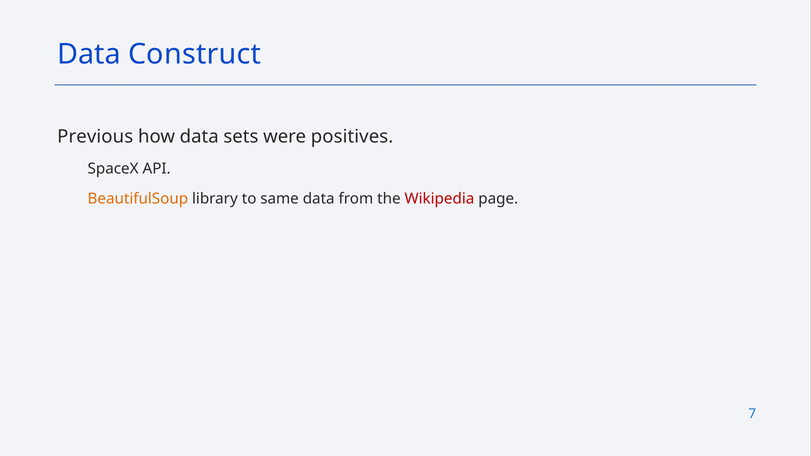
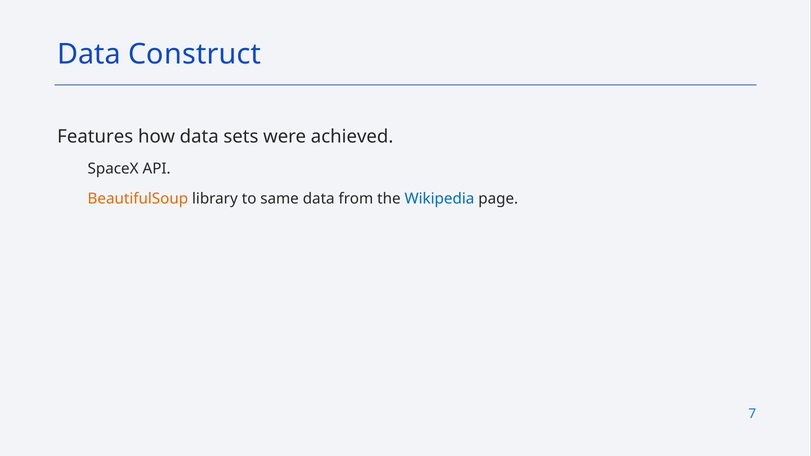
Previous: Previous -> Features (95, 137)
positives: positives -> achieved (352, 137)
Wikipedia colour: red -> blue (439, 199)
